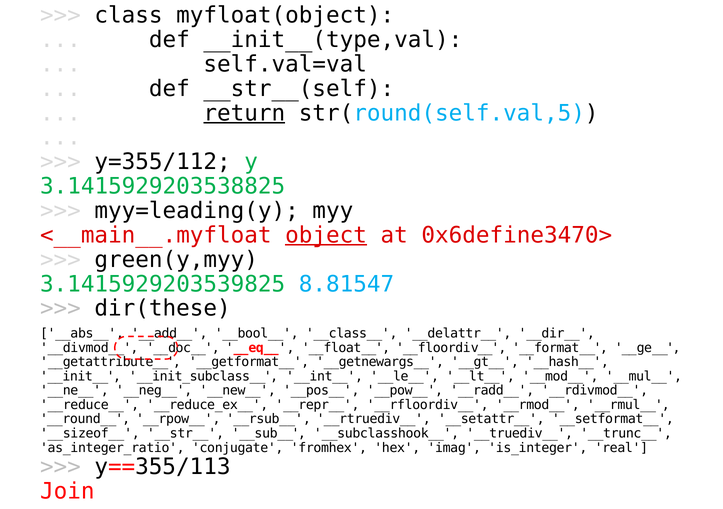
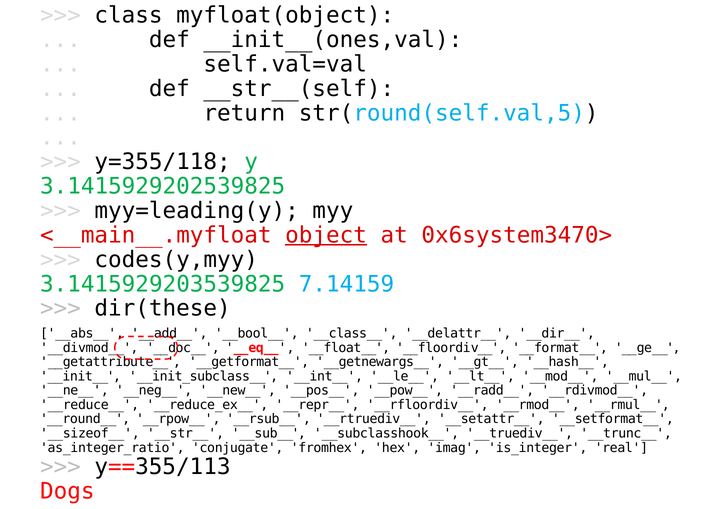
__init__(type,val: __init__(type,val -> __init__(ones,val (333, 40)
return underline: present -> none (244, 113)
y=355/112: y=355/112 -> y=355/118 (163, 162)
3.1415929203538825: 3.1415929203538825 -> 3.1415929202539825 (163, 186)
0x6define3470>: 0x6define3470> -> 0x6system3470> (517, 235)
green(y,myy: green(y,myy -> codes(y,myy (176, 260)
8.81547: 8.81547 -> 7.14159 (346, 284)
Join: Join -> Dogs (67, 492)
